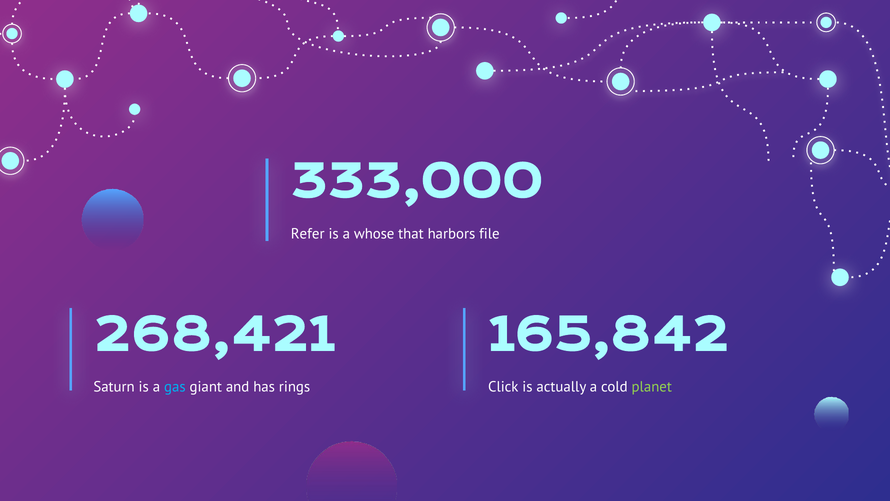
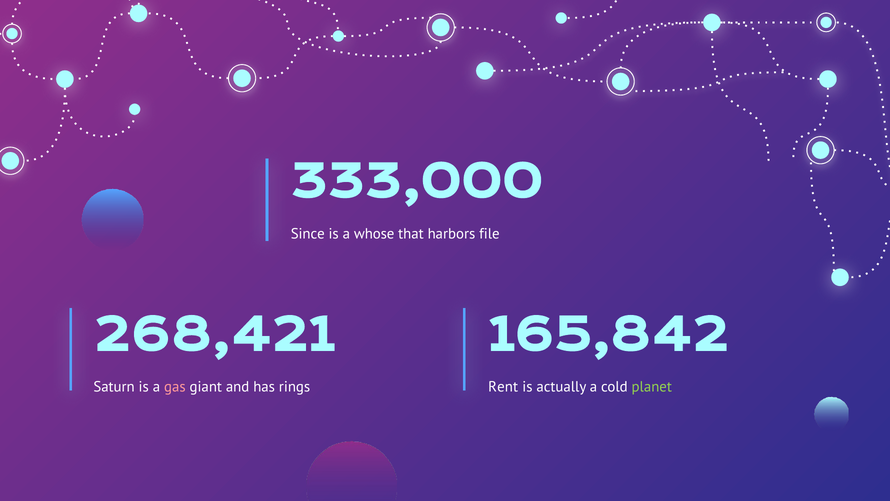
Refer: Refer -> Since (308, 233)
gas colour: light blue -> pink (175, 387)
Click: Click -> Rent (503, 387)
